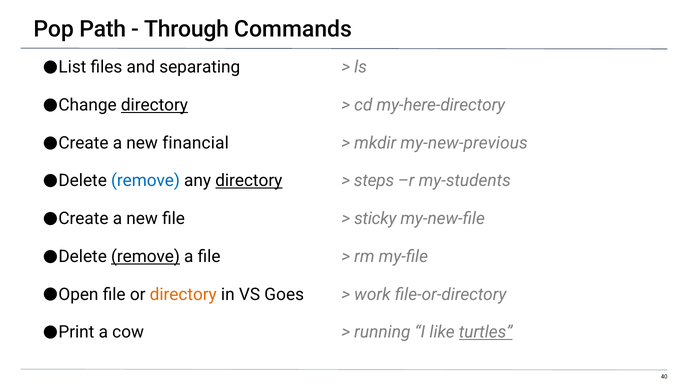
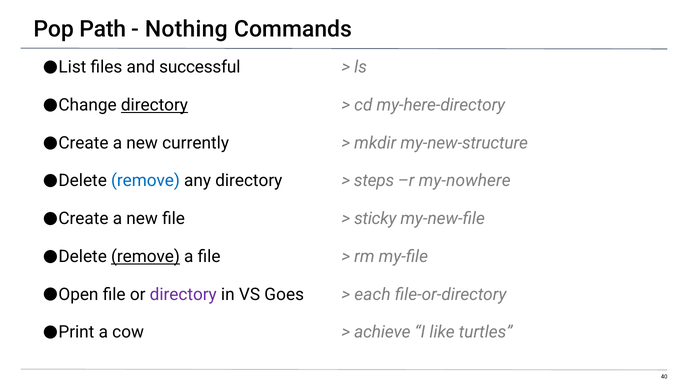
Through: Through -> Nothing (186, 29)
separating: separating -> successful (200, 67)
financial: financial -> currently (196, 143)
my-new-previous: my-new-previous -> my-new-structure (464, 143)
directory underline: present -> none (249, 181)
my-students: my-students -> my-nowhere (465, 181)
directory colour: orange -> purple (183, 294)
work: work -> each (372, 294)
running: running -> achieve (382, 332)
turtles underline: present -> none (486, 332)
